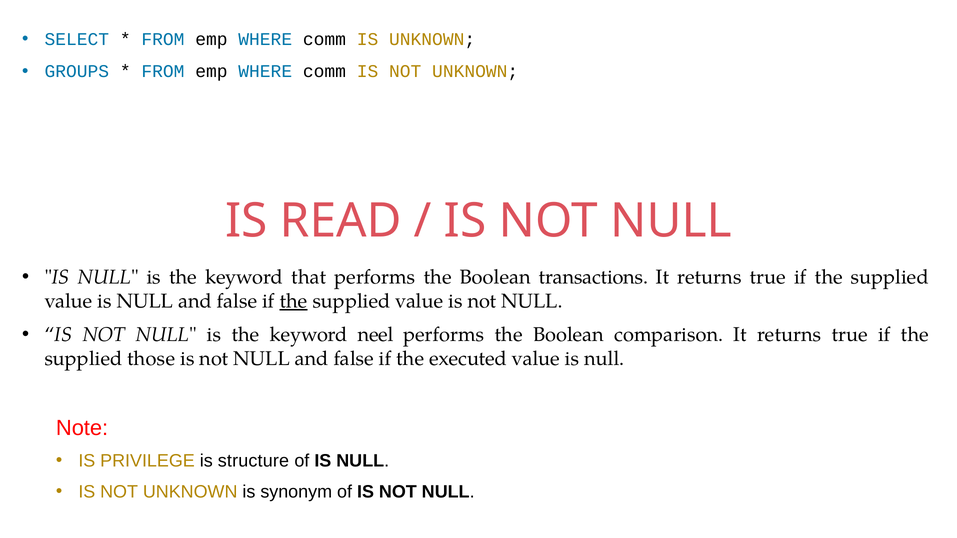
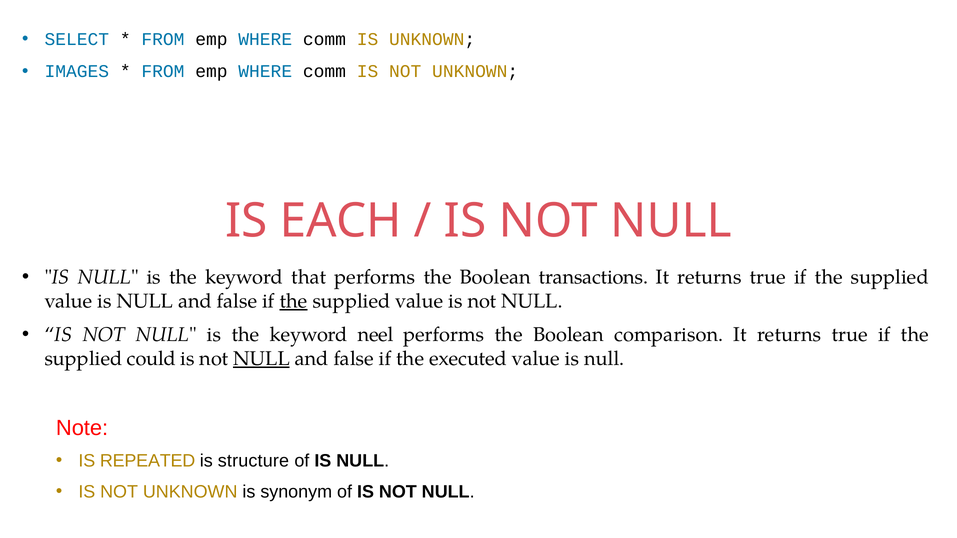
GROUPS: GROUPS -> IMAGES (77, 72)
READ: READ -> EACH (341, 221)
those: those -> could (151, 359)
NULL underline: none -> present (261, 359)
PRIVILEGE: PRIVILEGE -> REPEATED (148, 461)
